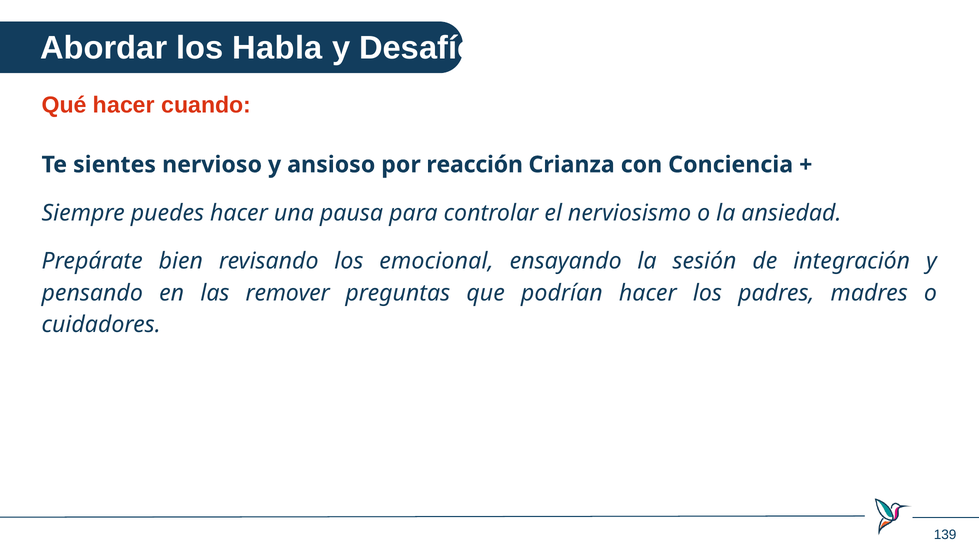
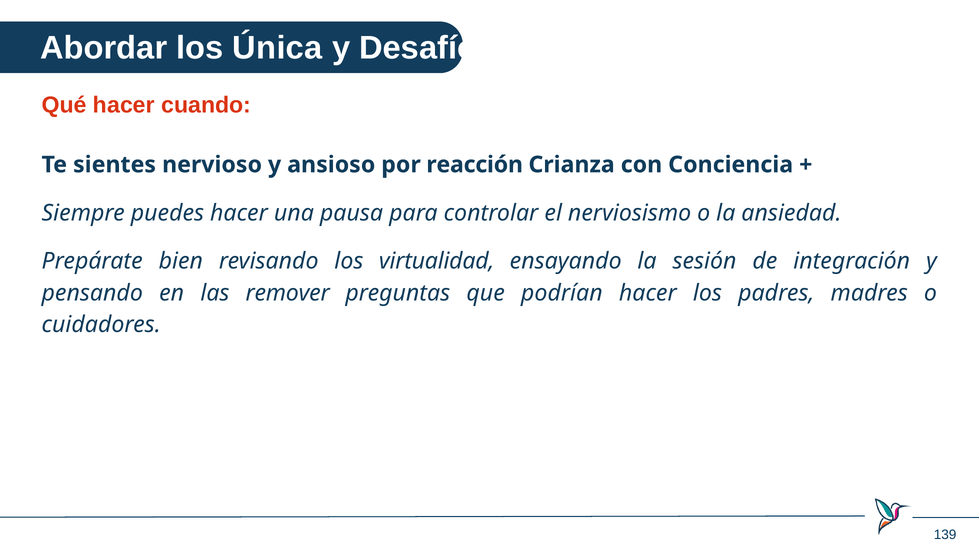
Habla: Habla -> Única (277, 48)
emocional: emocional -> virtualidad (437, 261)
